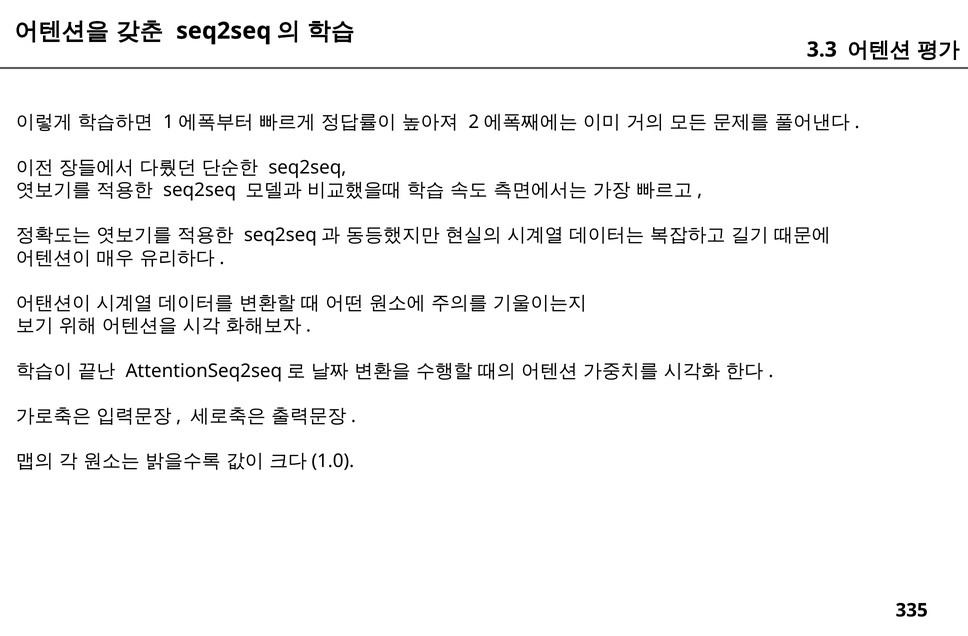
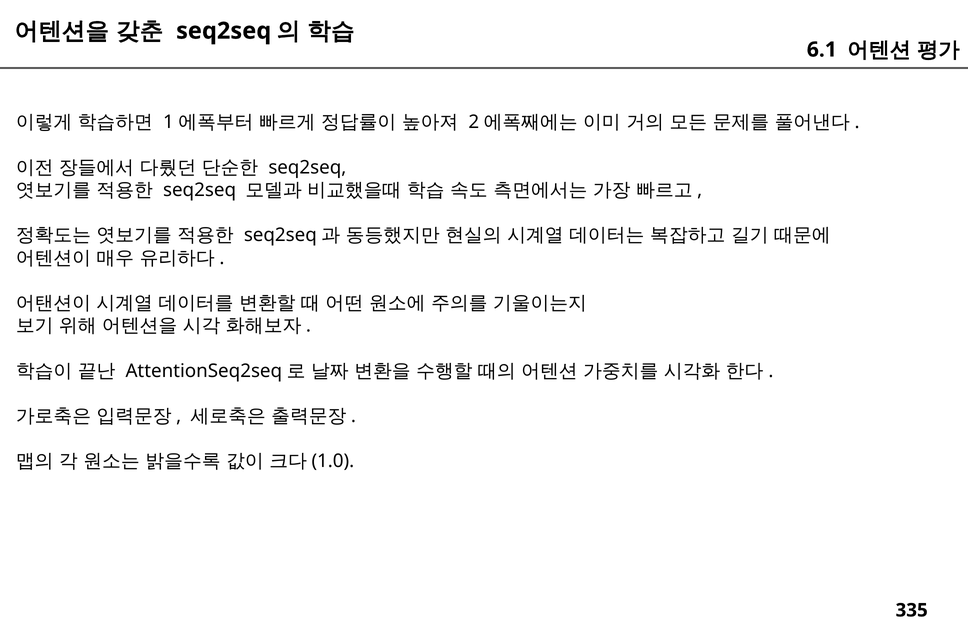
3.3: 3.3 -> 6.1 (822, 50)
